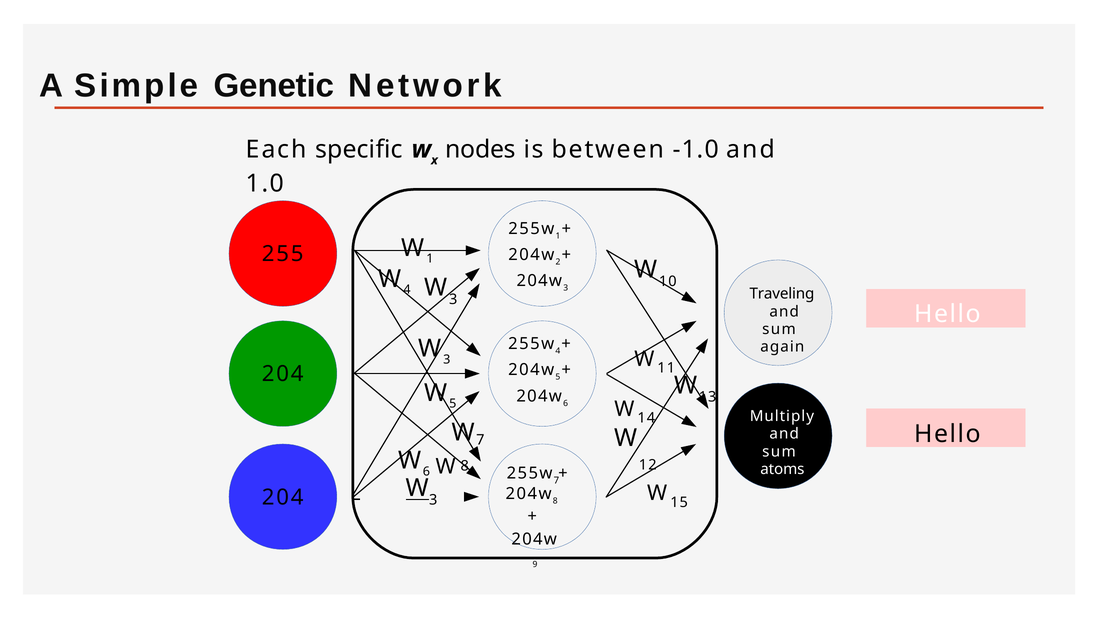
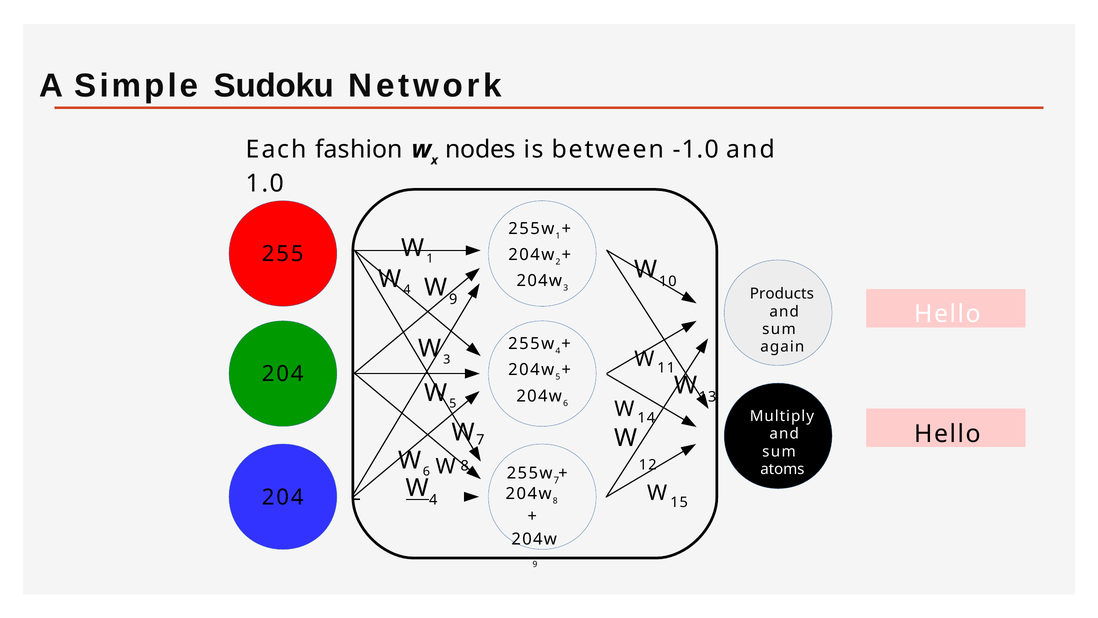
Genetic: Genetic -> Sudoku (274, 86)
specific: specific -> fashion (359, 149)
3: 3 -> 9 (453, 299)
Traveling: Traveling -> Products (782, 294)
3: 3 -> 4 (433, 499)
